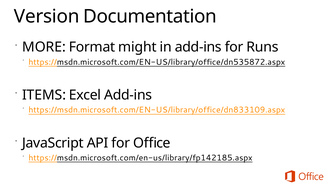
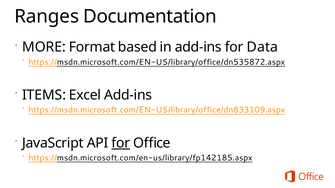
Version: Version -> Ranges (47, 16)
might: might -> based (137, 47)
Runs: Runs -> Data (262, 47)
for underline: none -> present (121, 143)
